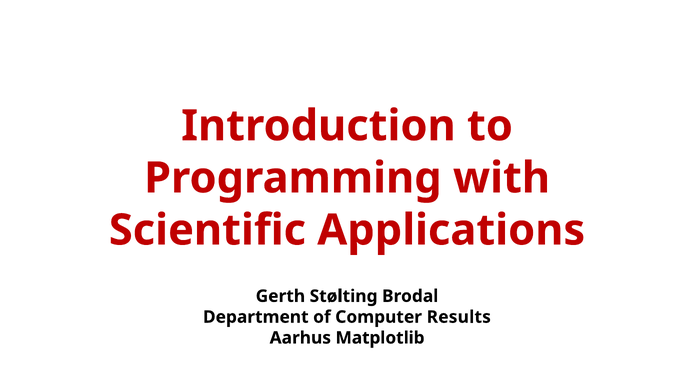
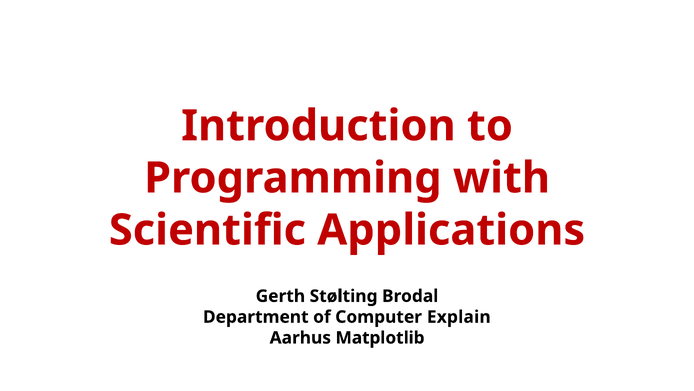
Results: Results -> Explain (459, 317)
